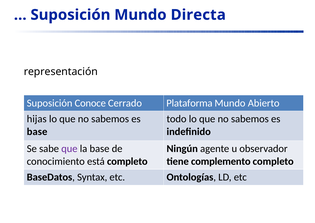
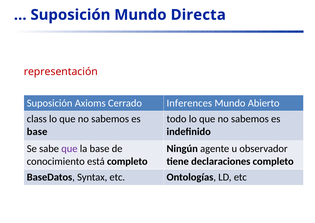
representación colour: black -> red (61, 72)
Conoce: Conoce -> Axioms (90, 103)
Plataforma: Plataforma -> Inferences (189, 103)
hijas: hijas -> class (37, 119)
complemento: complemento -> declaraciones (221, 161)
